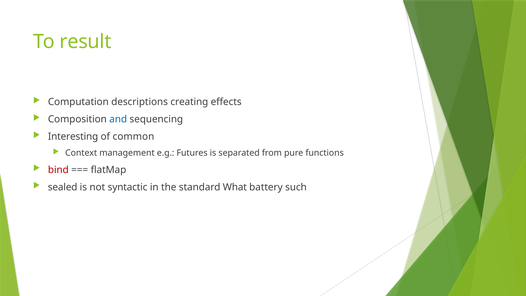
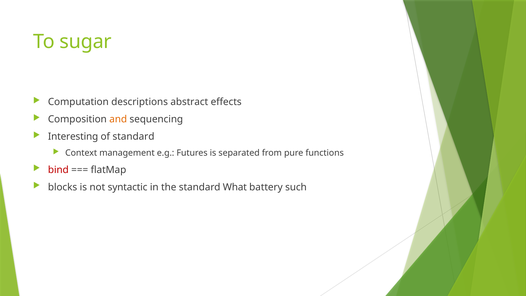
result: result -> sugar (86, 41)
creating: creating -> abstract (189, 102)
and colour: blue -> orange (118, 119)
of common: common -> standard (133, 136)
sealed: sealed -> blocks (63, 187)
